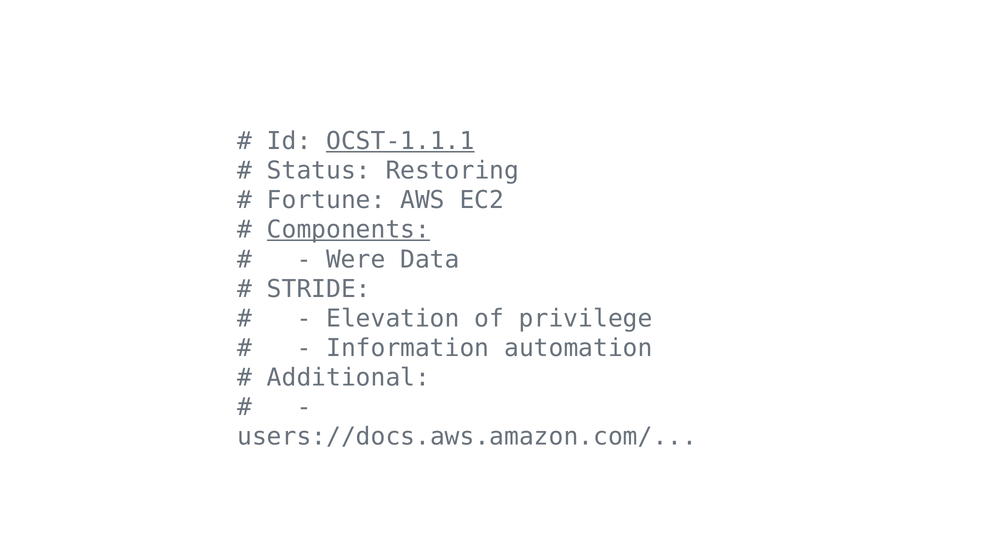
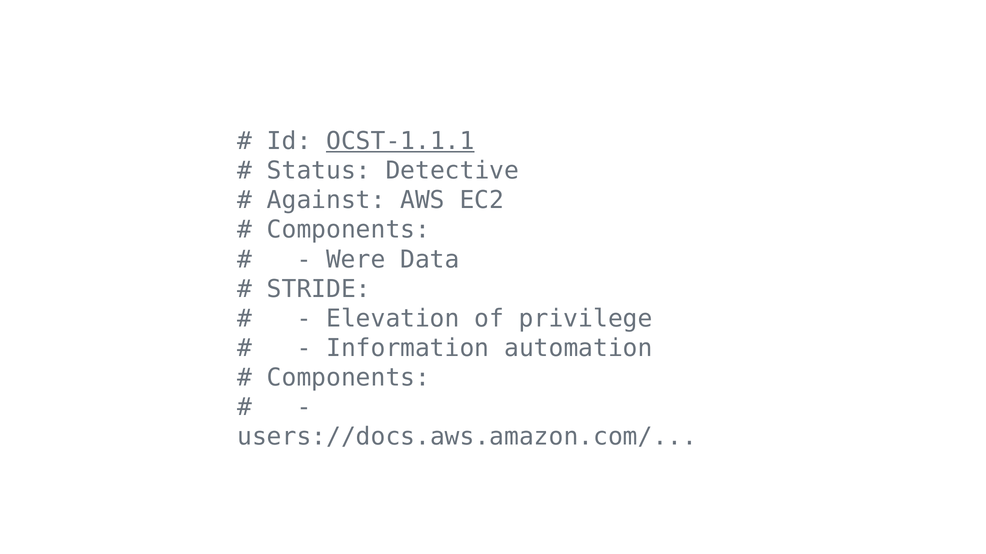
Restoring: Restoring -> Detective (452, 171)
Fortune: Fortune -> Against (326, 201)
Components underline: present -> none (348, 230)
Additional: Additional -> Components (348, 378)
